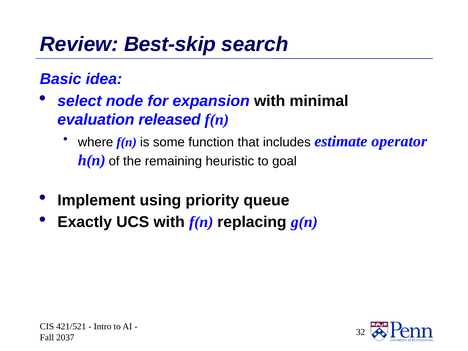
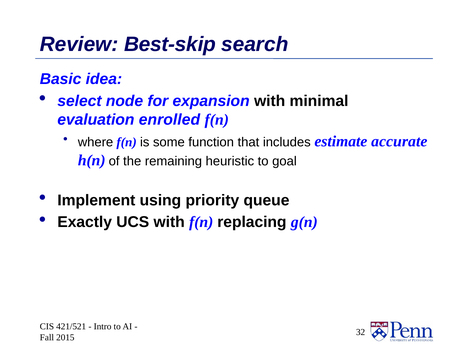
released: released -> enrolled (169, 120)
operator: operator -> accurate (399, 141)
2037: 2037 -> 2015 (65, 338)
